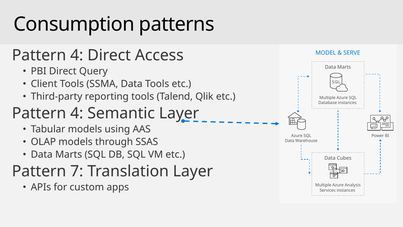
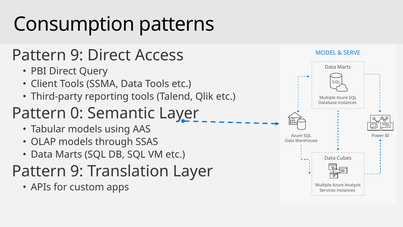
4: 4 -> 9 (77, 55)
4: 4 -> 0 (77, 113)
7: 7 -> 9 (77, 171)
